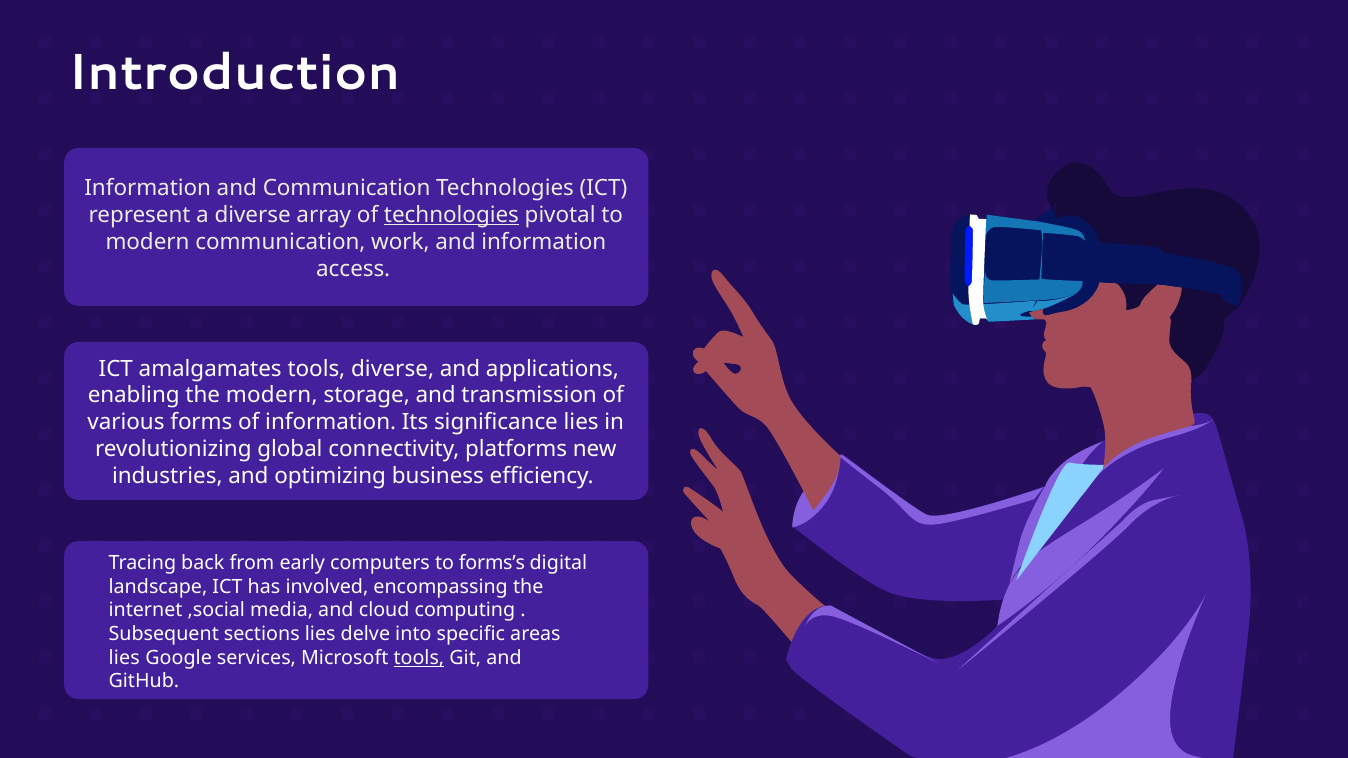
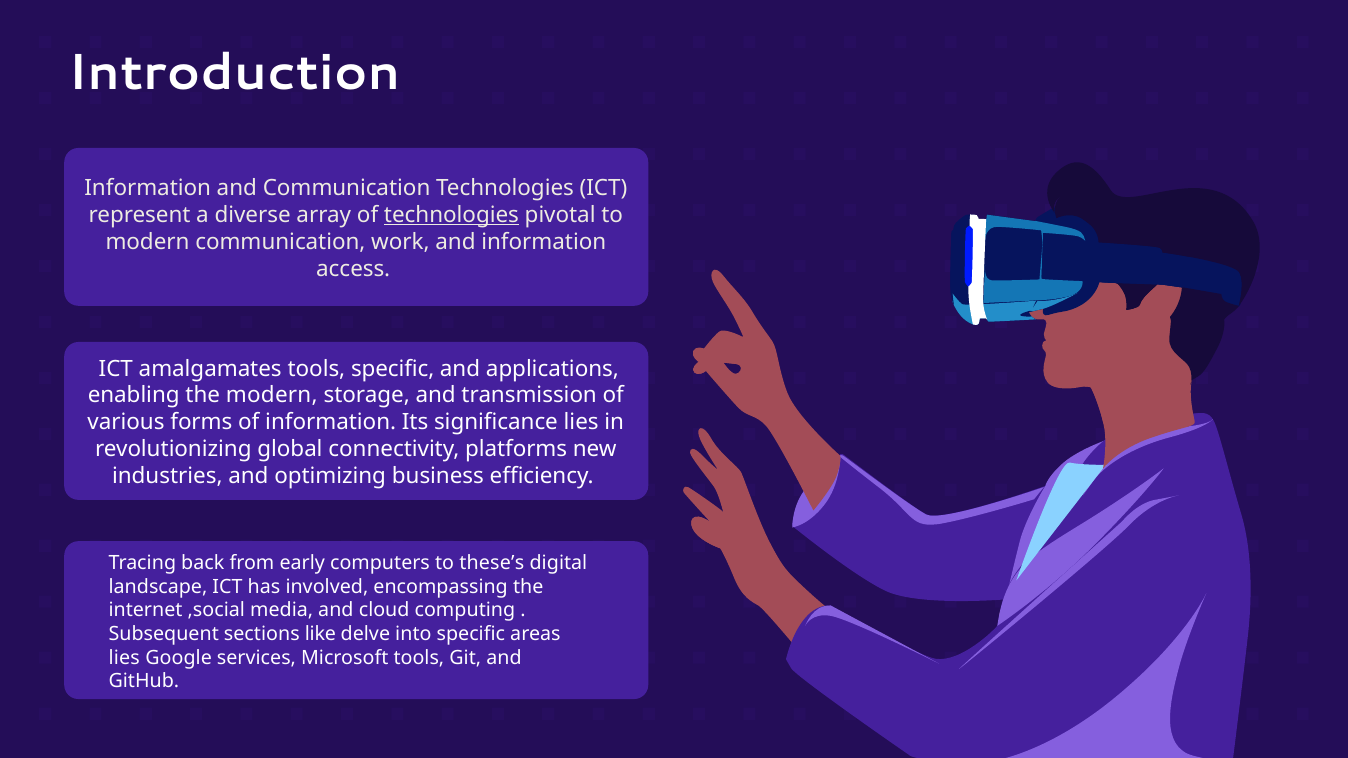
tools diverse: diverse -> specific (393, 369)
forms’s: forms’s -> these’s (492, 564)
sections lies: lies -> like (320, 634)
tools underline: present -> none (419, 658)
